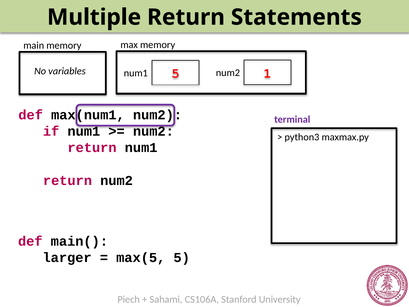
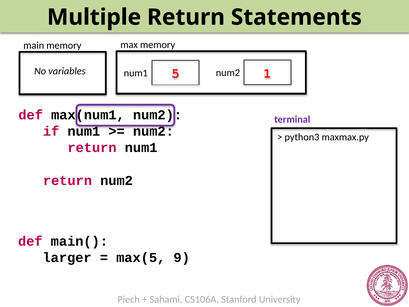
max(5 5: 5 -> 9 (182, 257)
